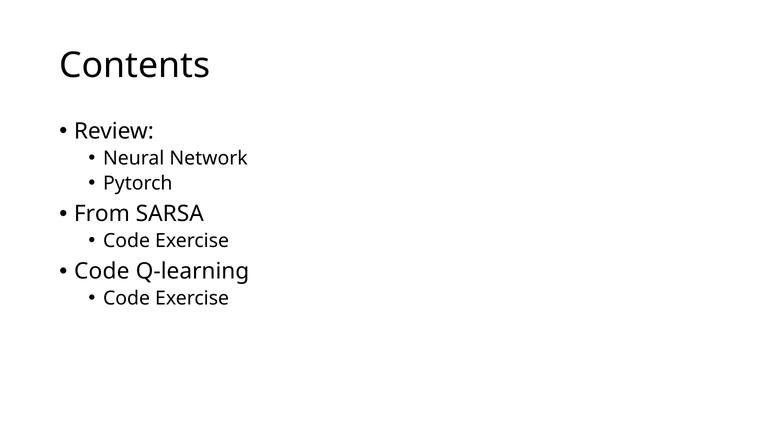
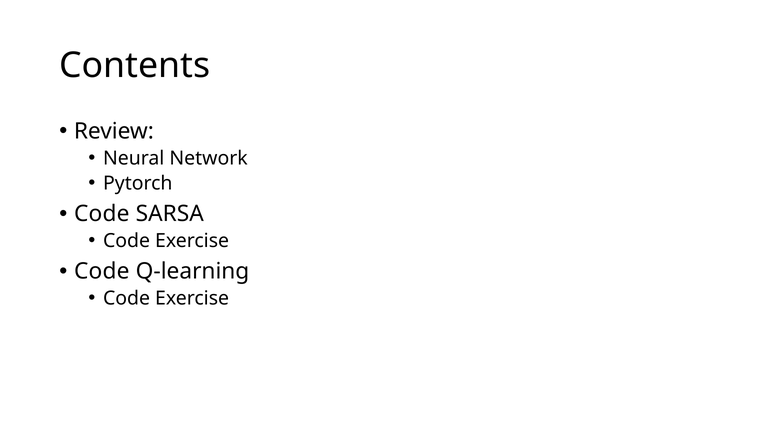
From: From -> Code (102, 214)
